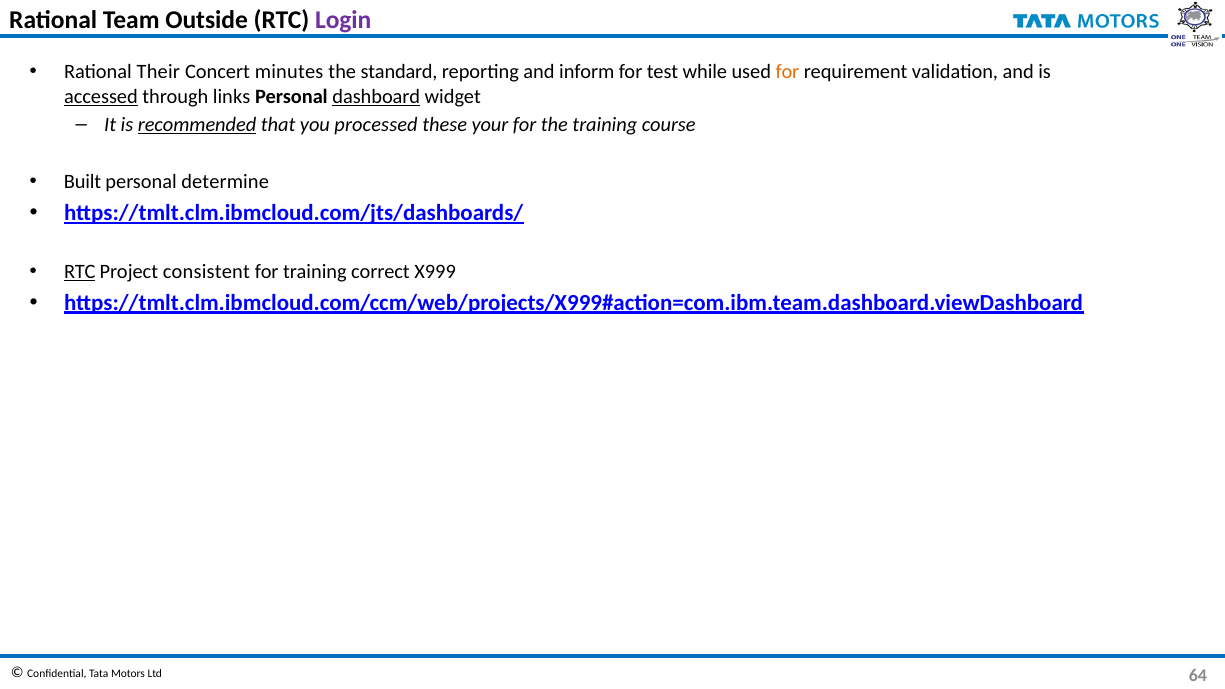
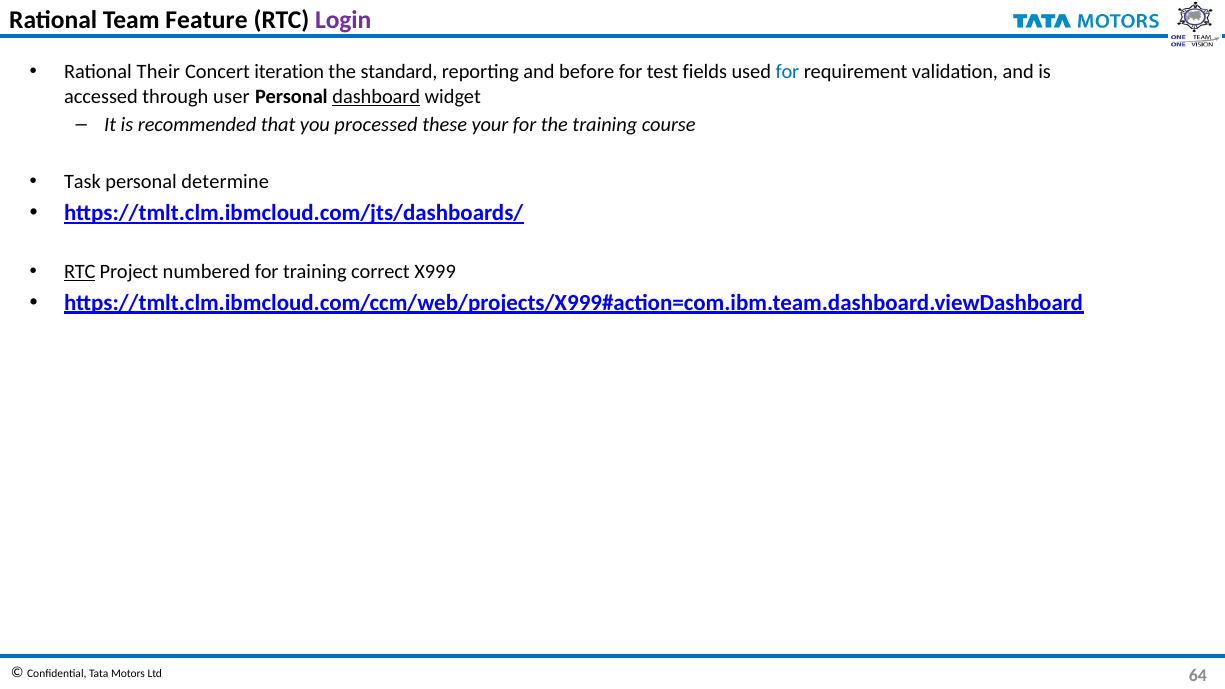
Outside: Outside -> Feature (207, 20)
minutes: minutes -> iteration (289, 72)
inform: inform -> before (587, 72)
while: while -> fields (705, 72)
for colour: orange -> blue (788, 72)
accessed underline: present -> none (101, 96)
links: links -> user (231, 96)
recommended underline: present -> none (197, 125)
Built: Built -> Task (82, 182)
consistent: consistent -> numbered (206, 272)
